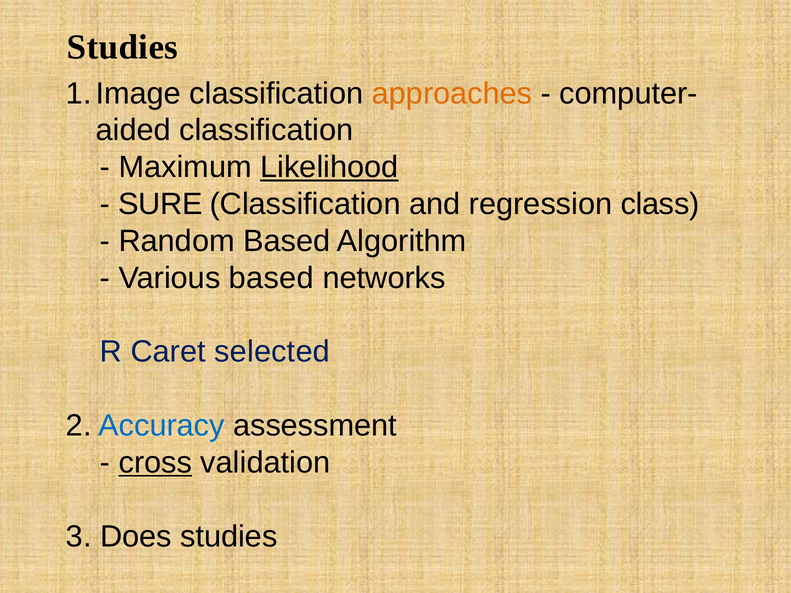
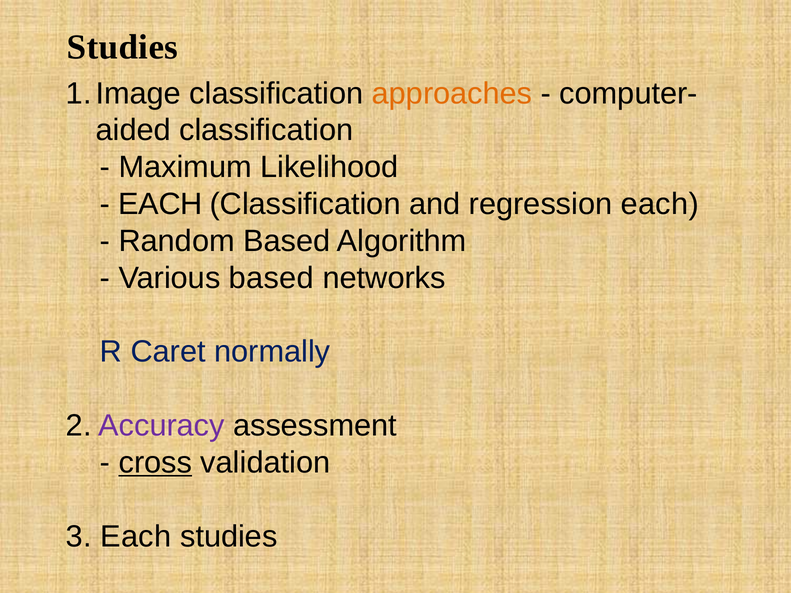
Likelihood underline: present -> none (329, 167)
SURE: SURE -> EACH (160, 204)
regression class: class -> each (660, 204)
selected: selected -> normally (272, 352)
Accuracy colour: blue -> purple (162, 426)
3 Does: Does -> Each (136, 537)
